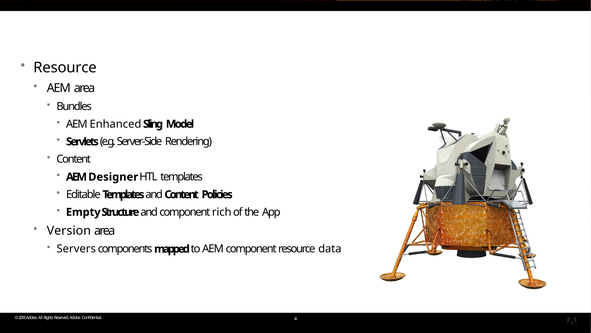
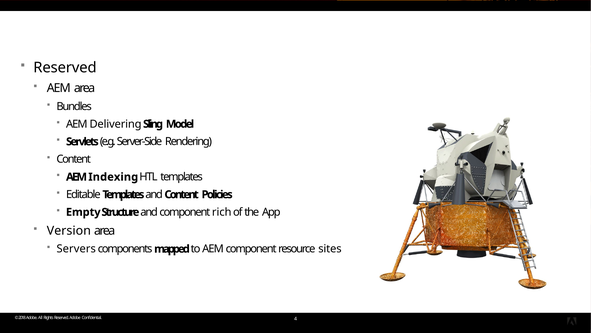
Resource: Resource -> Reserved (65, 67)
Enhanced: Enhanced -> Delivering (116, 124)
Designer: Designer -> Indexing (113, 177)
data: data -> sites (330, 249)
